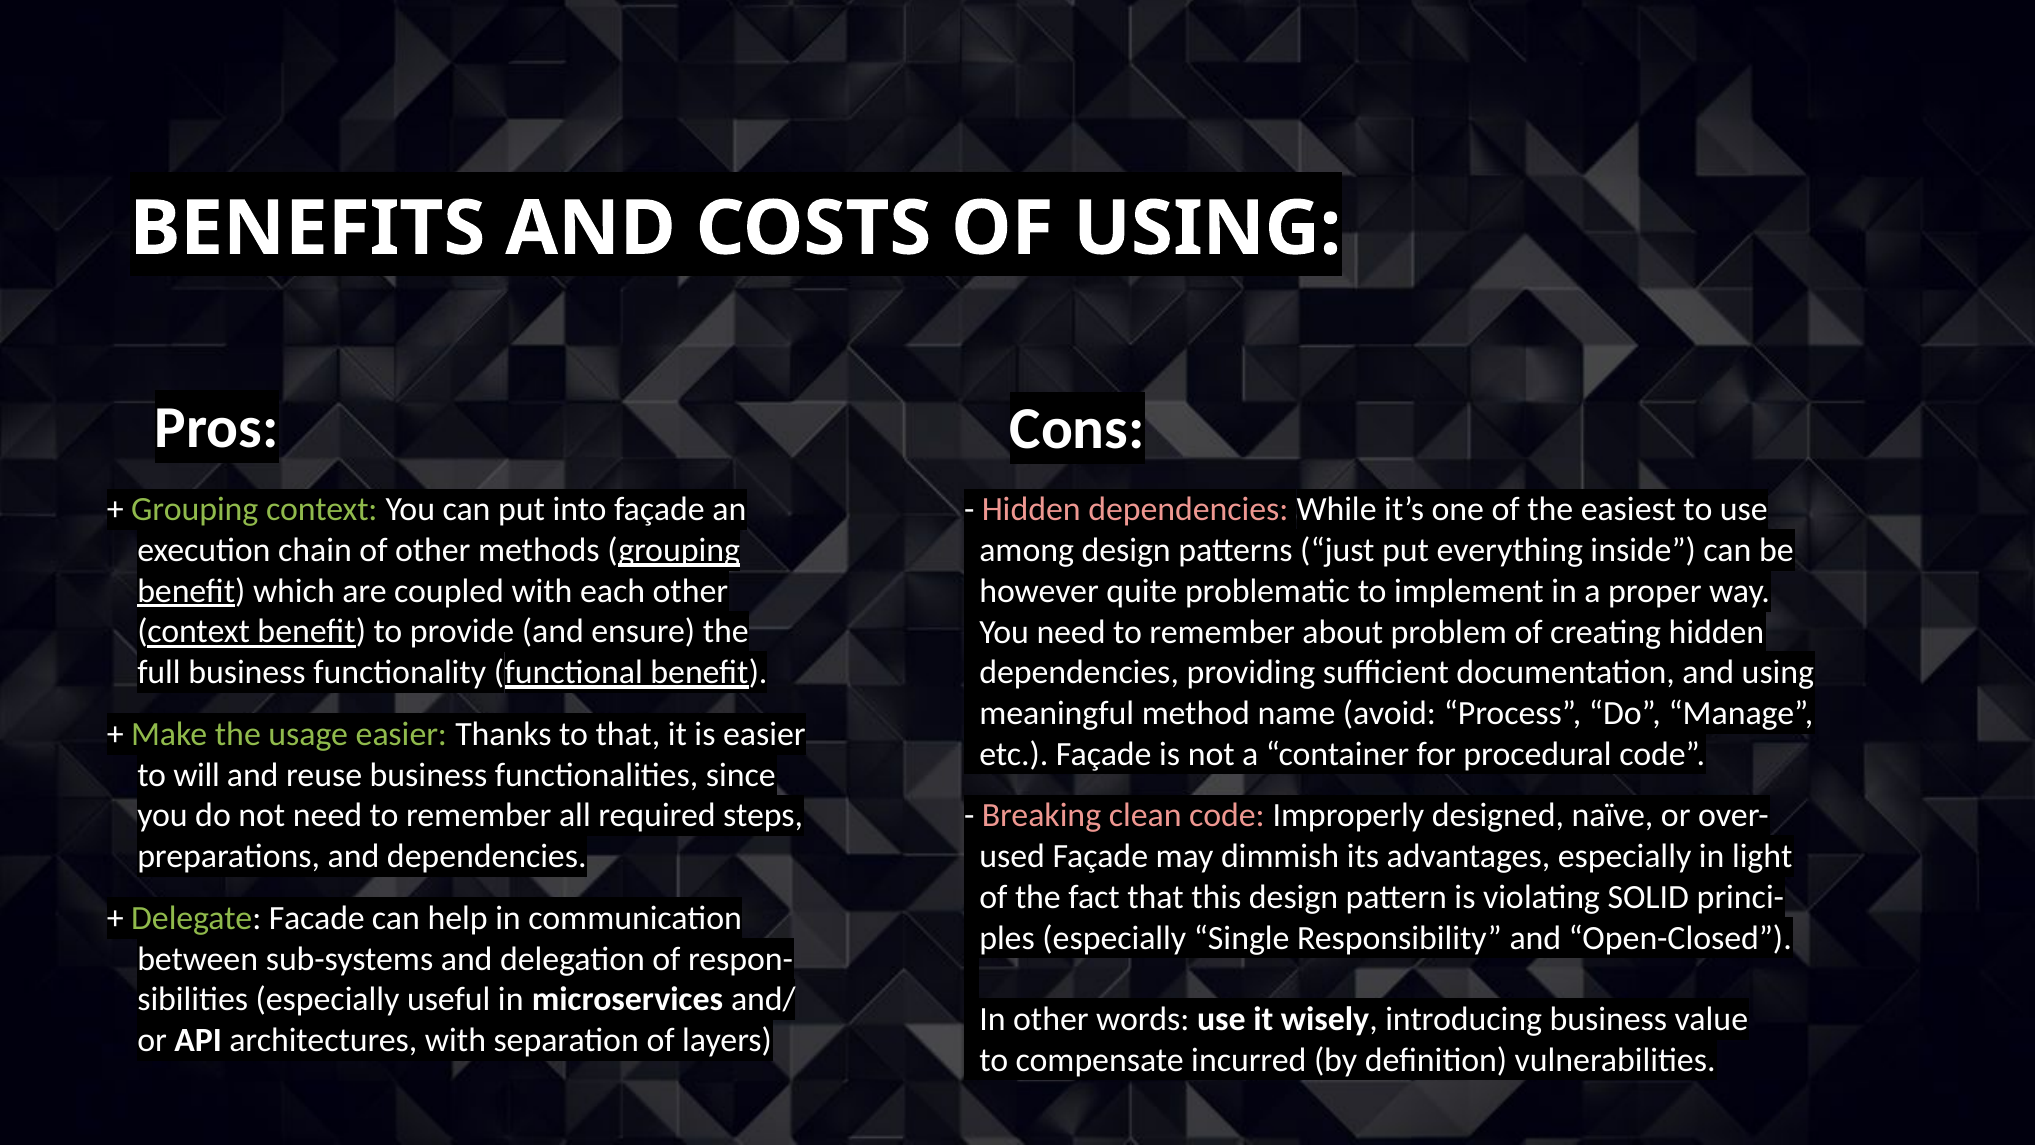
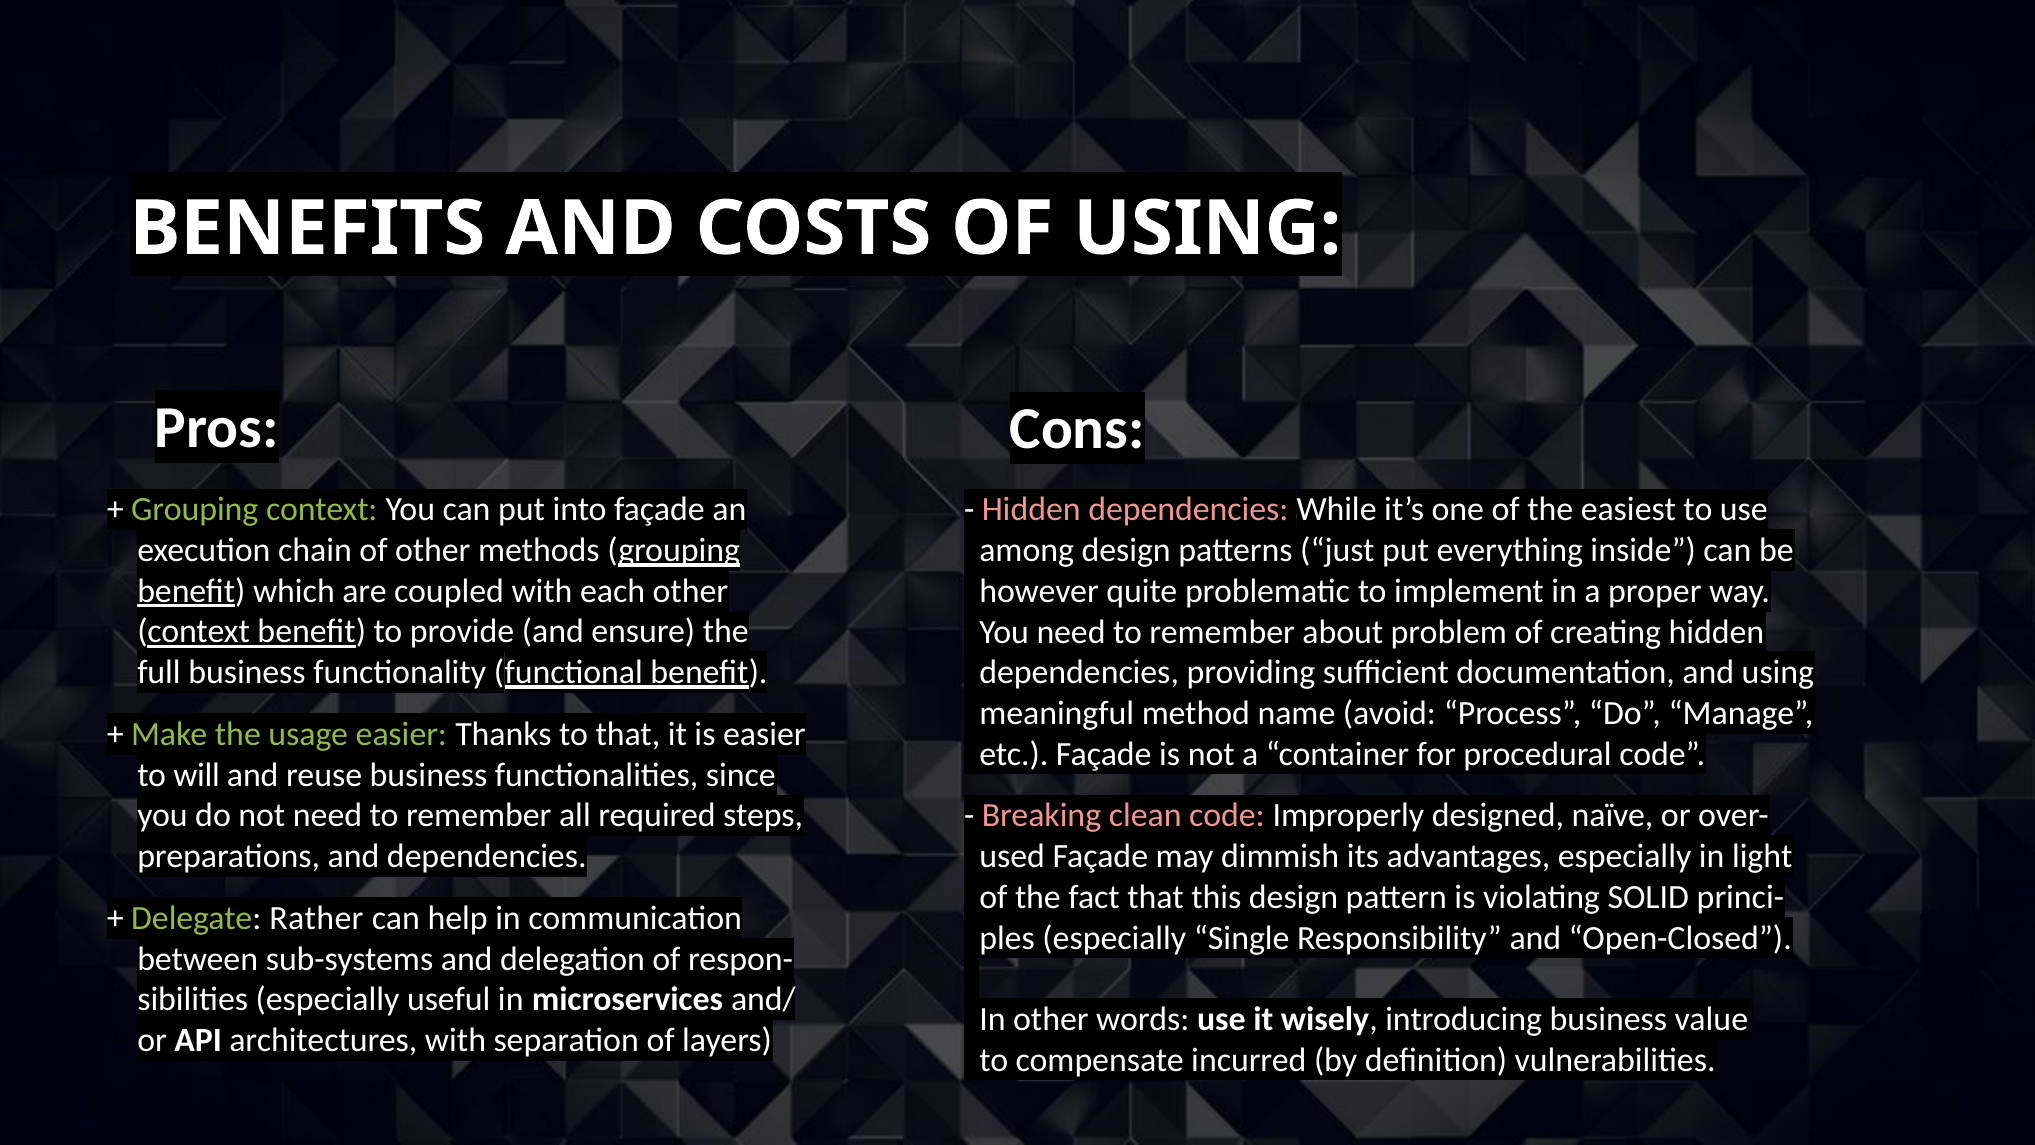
Facade: Facade -> Rather (316, 918)
